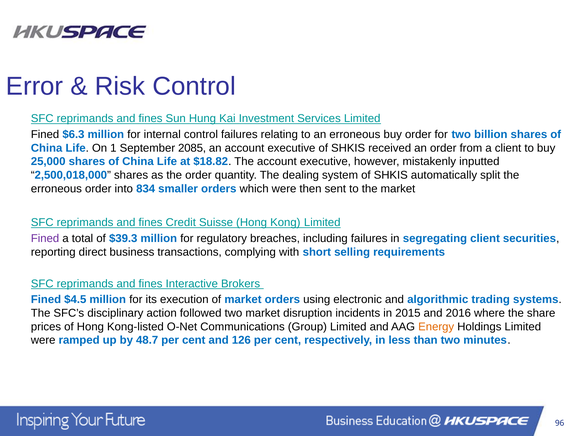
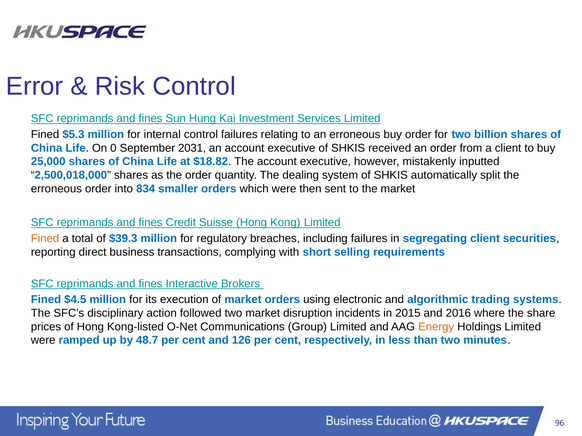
$6.3: $6.3 -> $5.3 (73, 135)
1: 1 -> 0 (113, 148)
2085: 2085 -> 2031 (192, 148)
Fined colour: purple -> orange (45, 239)
